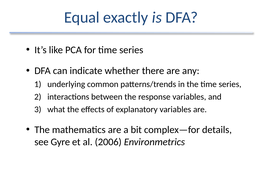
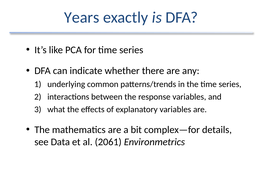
Equal: Equal -> Years (82, 17)
Gyre: Gyre -> Data (60, 142)
2006: 2006 -> 2061 (108, 142)
